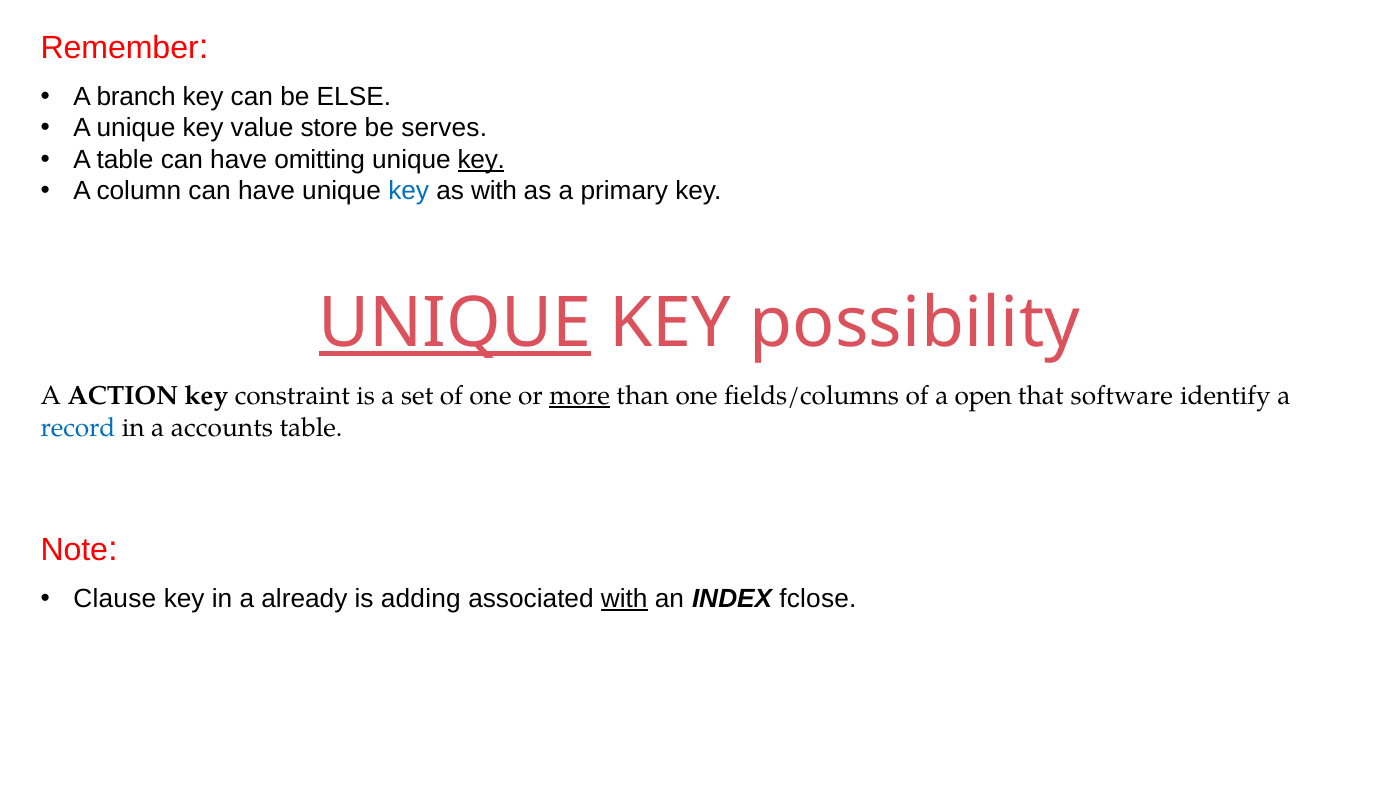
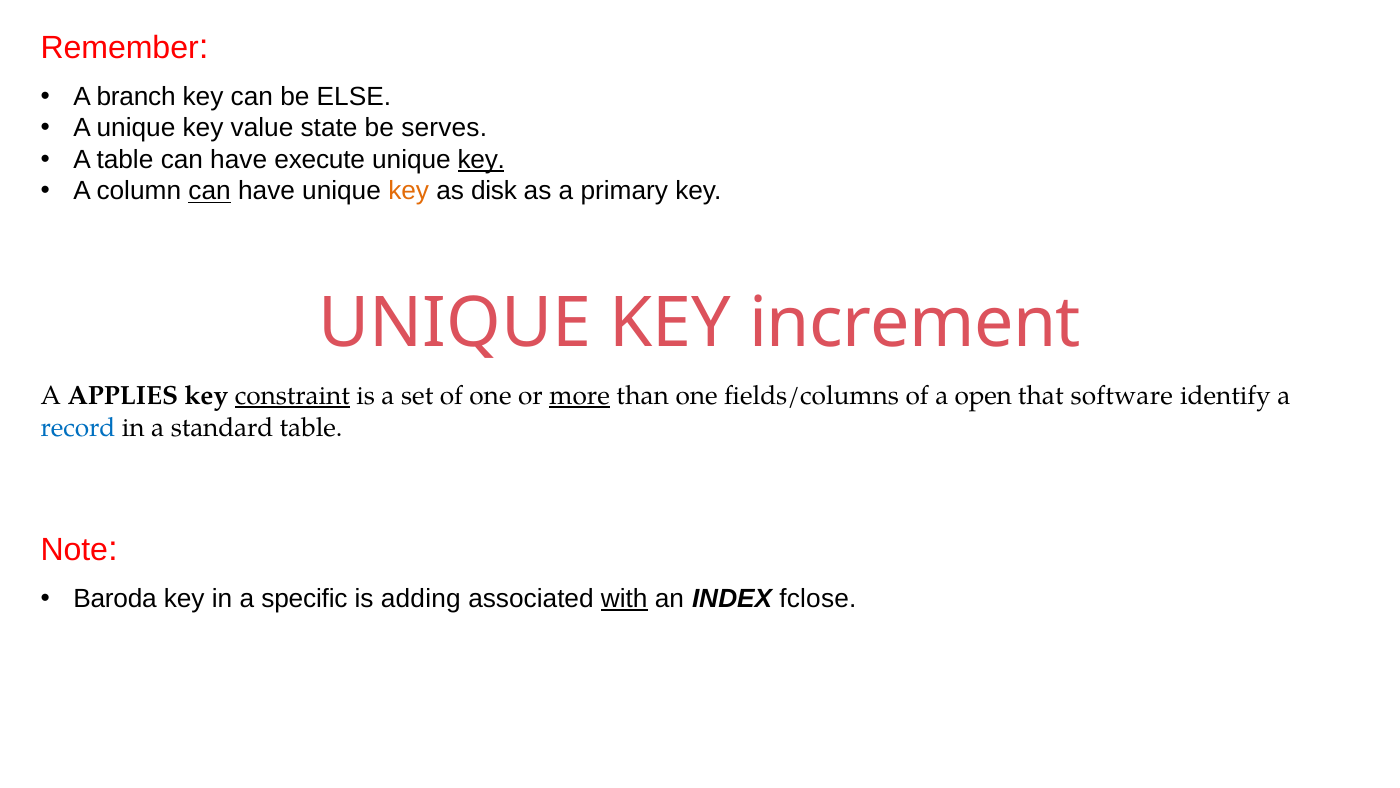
store: store -> state (329, 128)
omitting: omitting -> execute (320, 160)
can underline: none -> present (210, 191)
key colour: blue -> orange (409, 191)
as with: with -> disk (494, 191)
UNIQUE underline: present -> none (455, 323)
possibility: possibility -> increment (915, 323)
ACTION: ACTION -> APPLIES (123, 396)
constraint underline: none -> present (292, 396)
accounts: accounts -> standard (222, 427)
Clause: Clause -> Baroda (115, 599)
already: already -> specific (304, 599)
